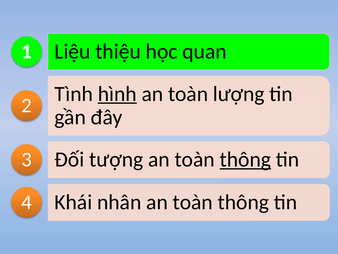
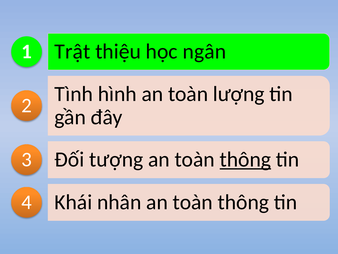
Liệu: Liệu -> Trật (72, 51)
quan: quan -> ngân (204, 51)
hình underline: present -> none (117, 94)
